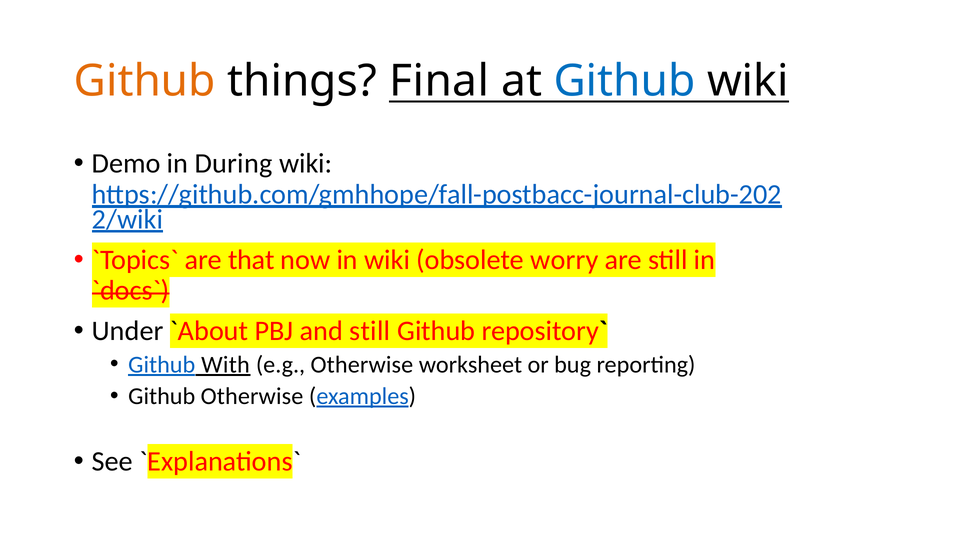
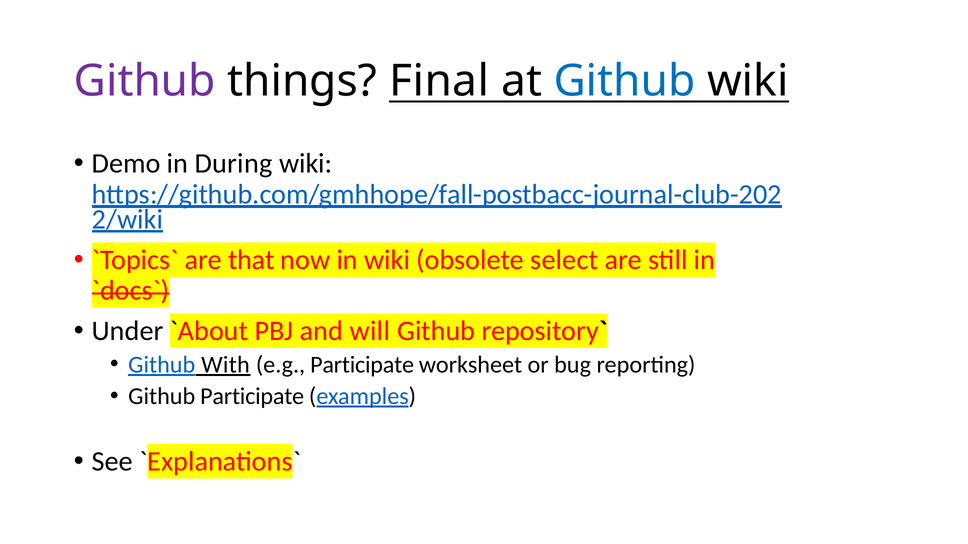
Github colour: orange -> purple (145, 81)
worry: worry -> select (564, 260)
and still: still -> will (370, 331)
e.g Otherwise: Otherwise -> Participate (362, 365)
Github Otherwise: Otherwise -> Participate (252, 397)
